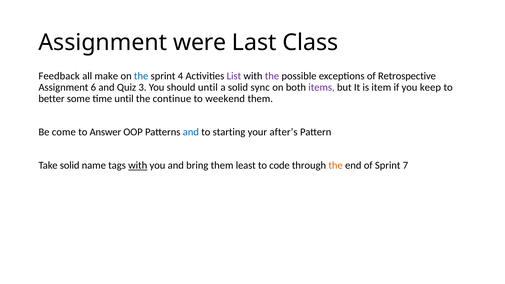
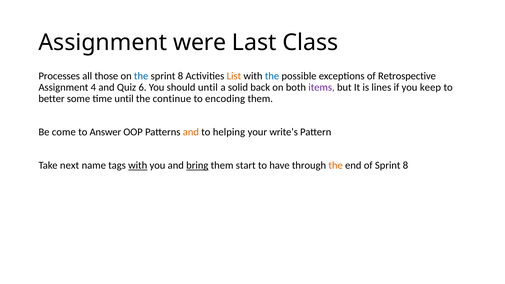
Feedback: Feedback -> Processes (59, 76)
make: make -> those (106, 76)
4: 4 -> 8 (180, 76)
List colour: purple -> orange (234, 76)
the colour: purple -> blue (272, 76)
6: 6 -> 4 (93, 87)
3: 3 -> 6 (143, 87)
sync: sync -> back (260, 87)
item: item -> lines (381, 87)
weekend: weekend -> encoding (225, 99)
and colour: blue -> orange (191, 132)
starting: starting -> helping (229, 132)
after’s: after’s -> write’s (284, 132)
Take solid: solid -> next (70, 165)
bring underline: none -> present (197, 165)
least: least -> start (246, 165)
code: code -> have (279, 165)
of Sprint 7: 7 -> 8 (405, 165)
